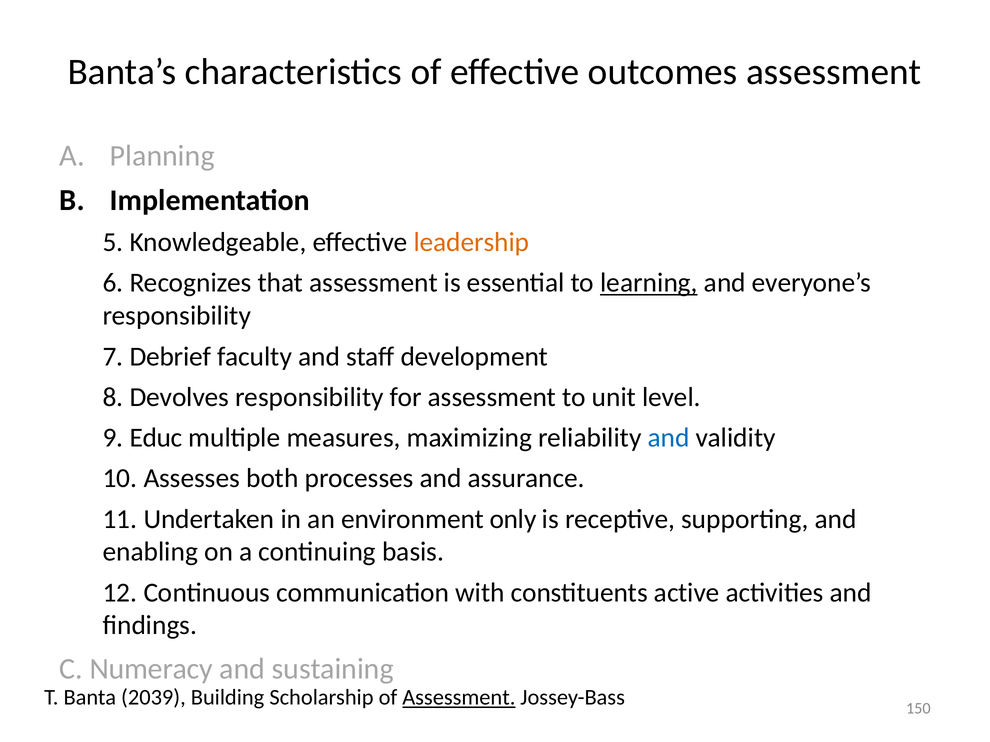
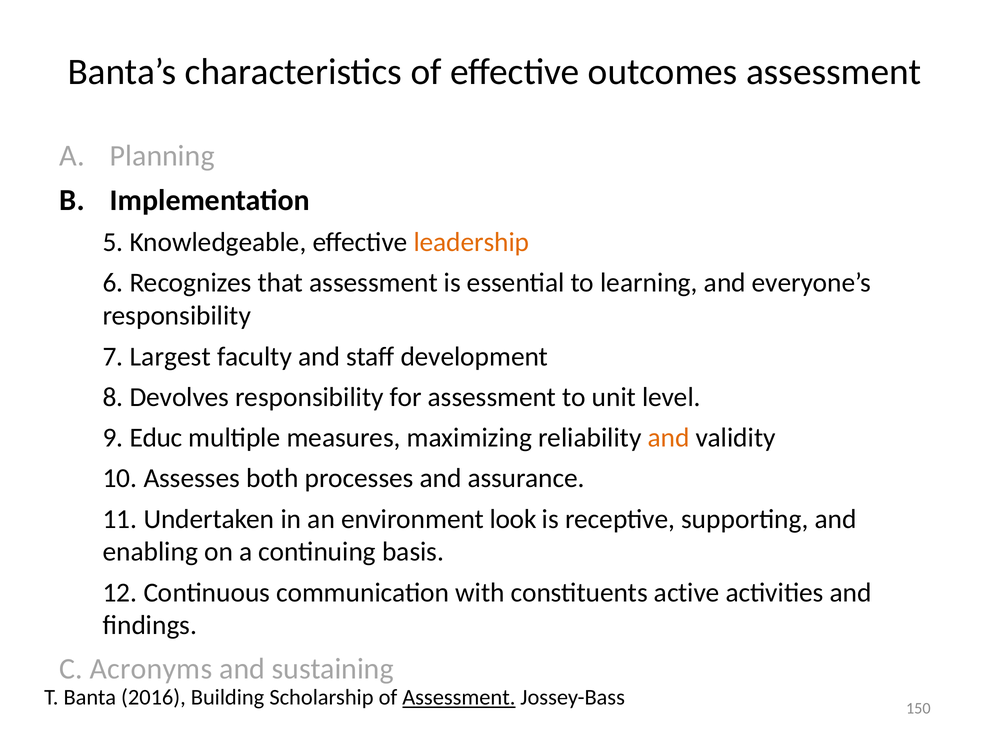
learning underline: present -> none (649, 283)
Debrief: Debrief -> Largest (170, 357)
and colour: blue -> orange (669, 438)
only: only -> look (513, 519)
Numeracy: Numeracy -> Acronyms (151, 669)
2039: 2039 -> 2016 (153, 698)
